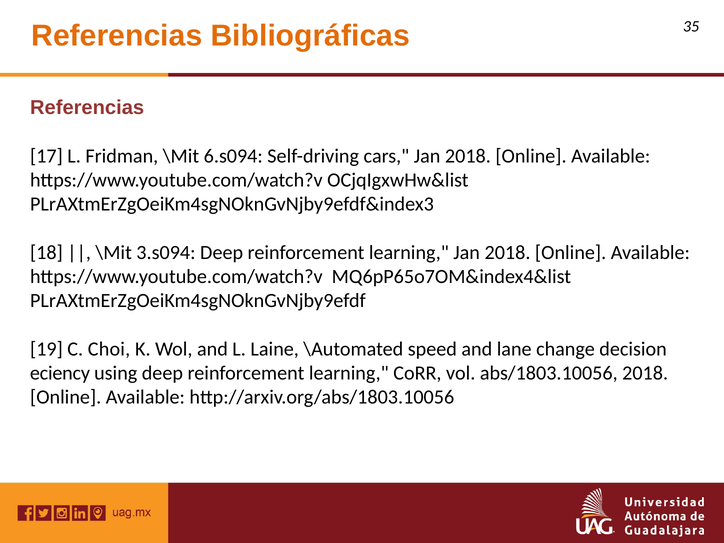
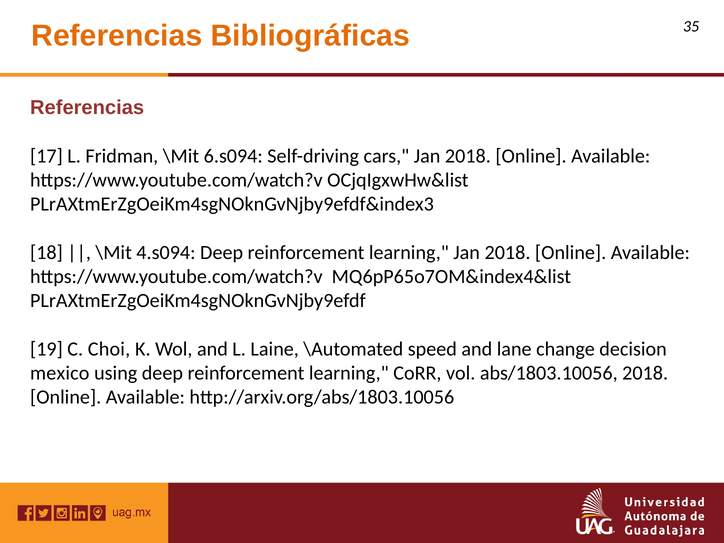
3.s094: 3.s094 -> 4.s094 (166, 252)
eciency: eciency -> mexico (60, 373)
